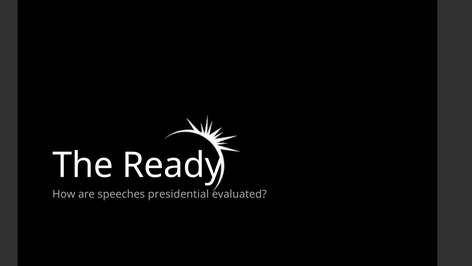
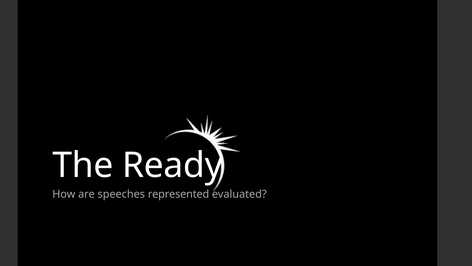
presidential: presidential -> represented (179, 194)
